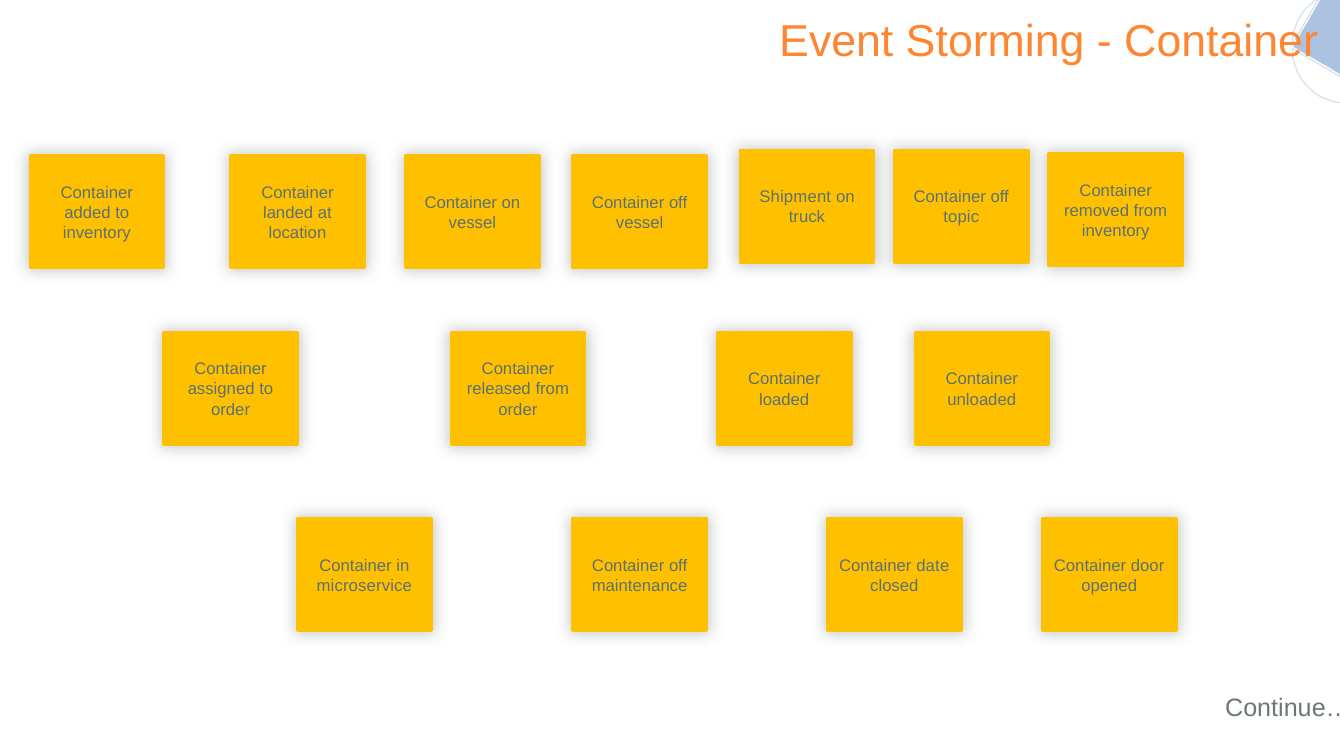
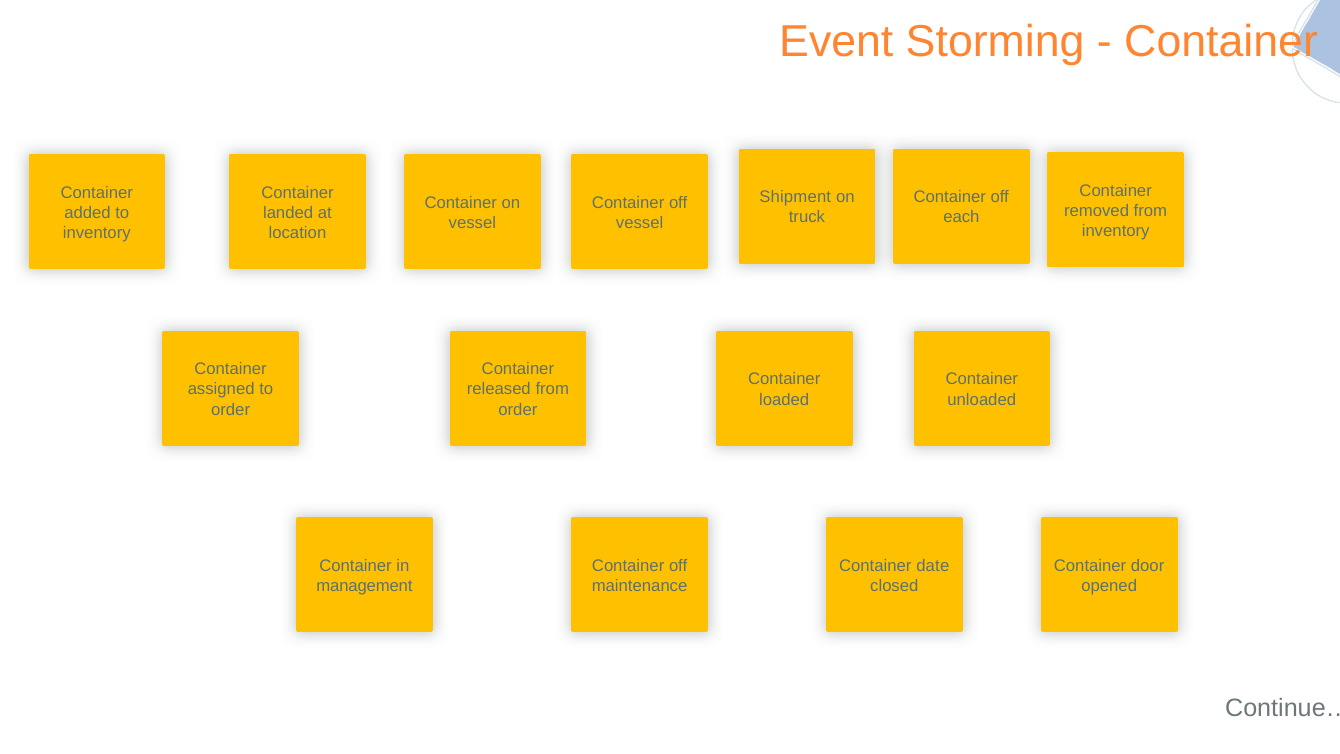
topic: topic -> each (961, 217)
microservice: microservice -> management (364, 586)
